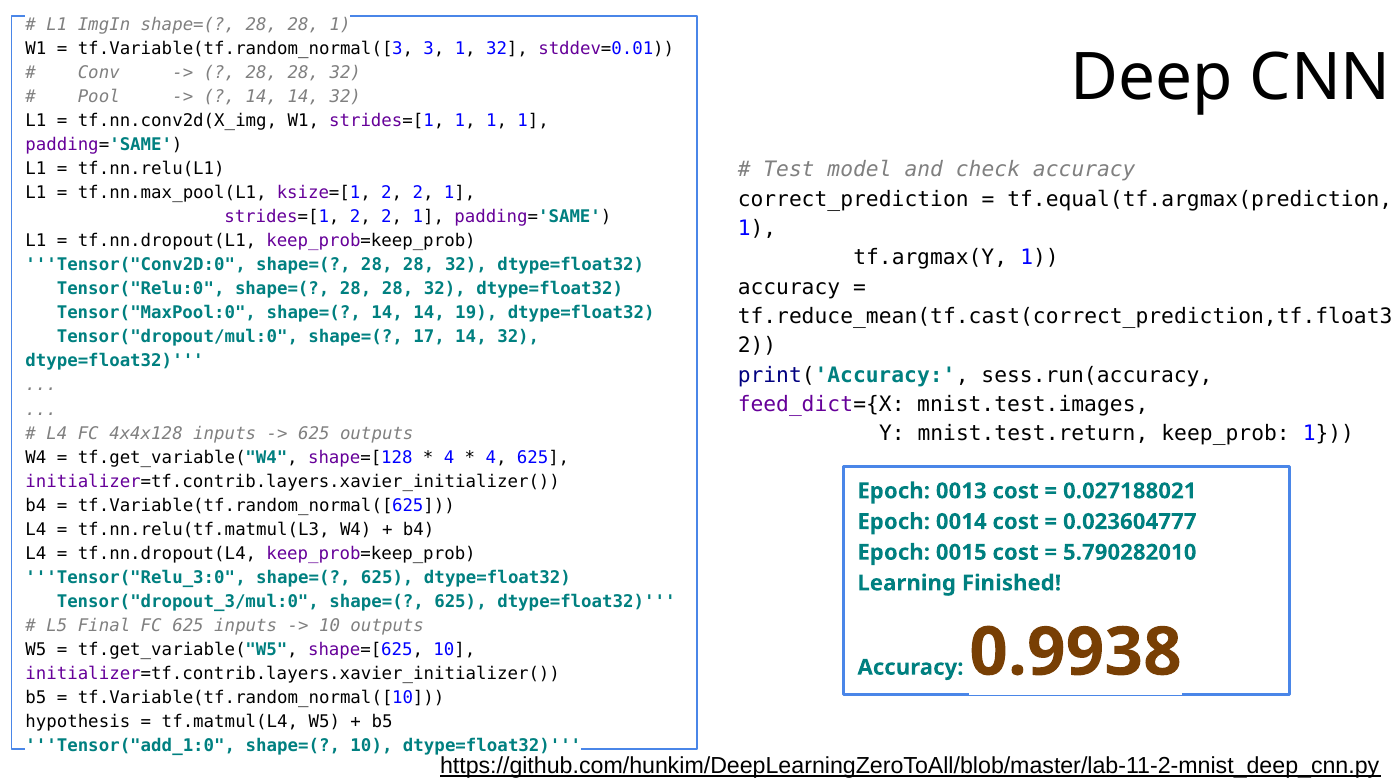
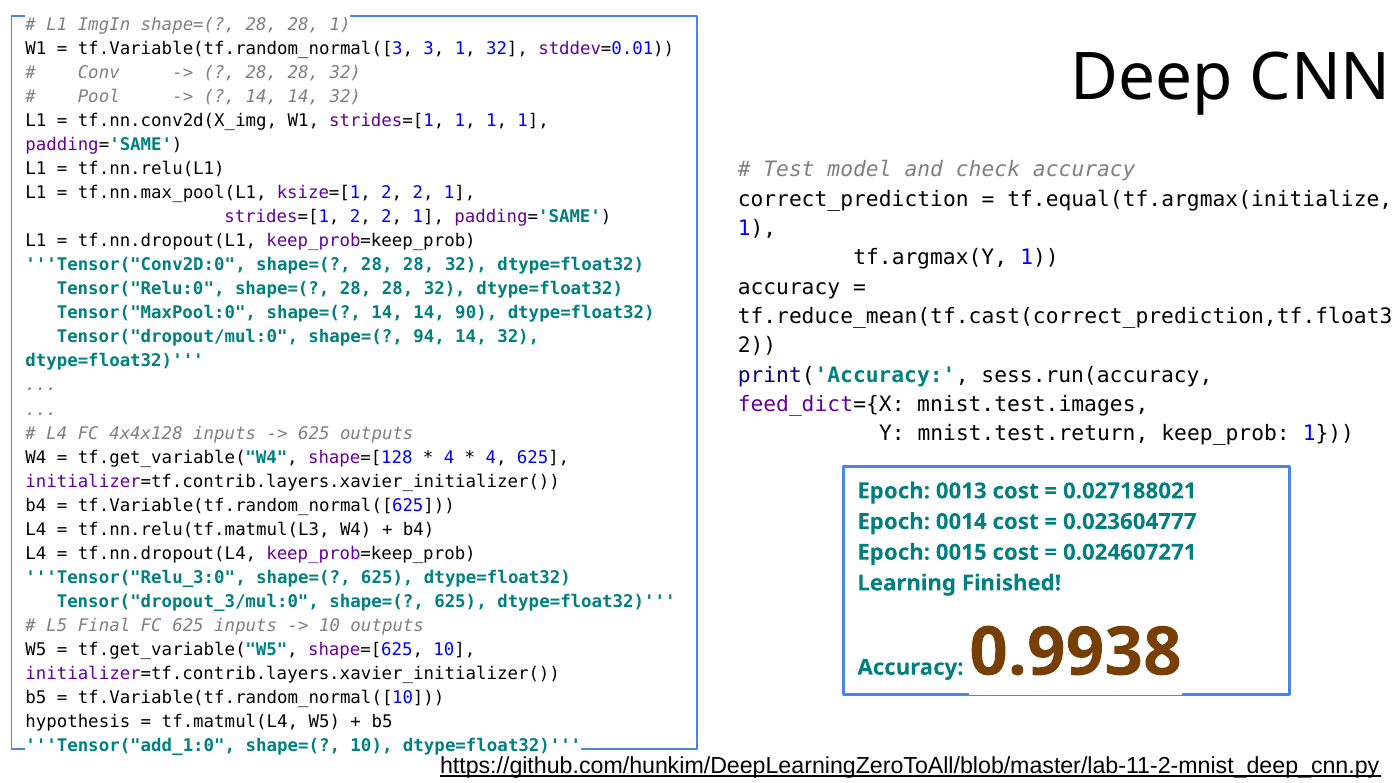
tf.equal(tf.argmax(prediction: tf.equal(tf.argmax(prediction -> tf.equal(tf.argmax(initialize (1200, 199)
19: 19 -> 90 (476, 313)
17: 17 -> 94 (429, 337)
5.790282010: 5.790282010 -> 0.024607271 (1130, 552)
